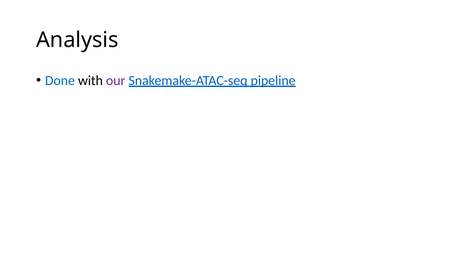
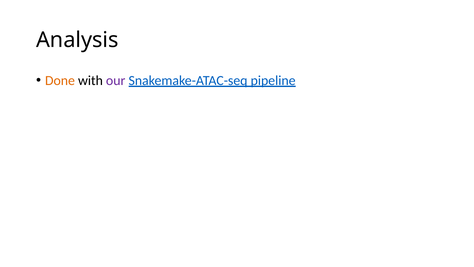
Done colour: blue -> orange (60, 80)
